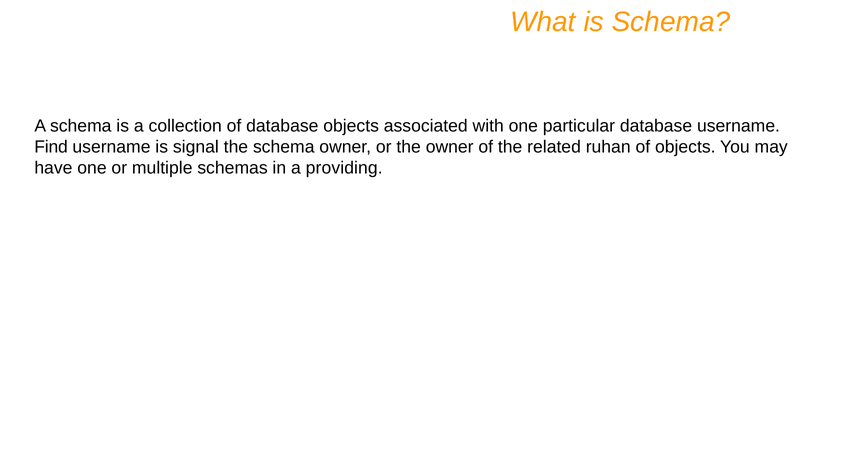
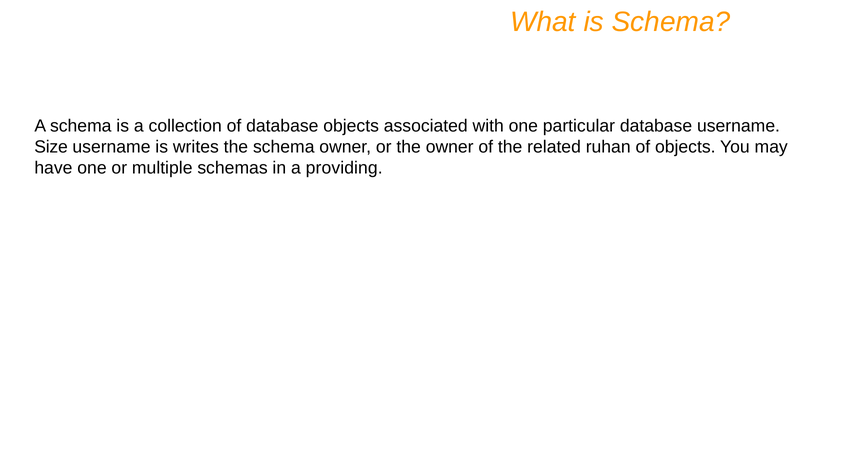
Find: Find -> Size (51, 147)
signal: signal -> writes (196, 147)
